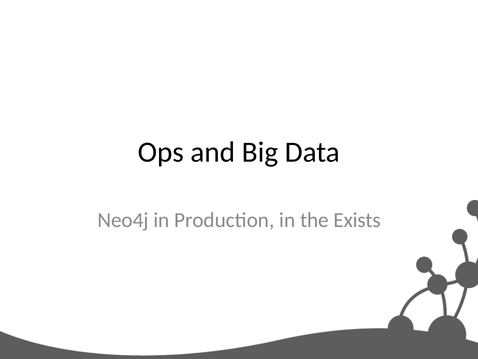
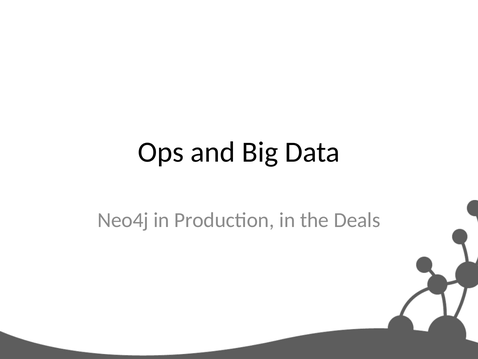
Exists: Exists -> Deals (357, 220)
